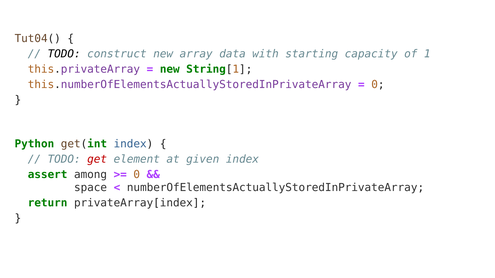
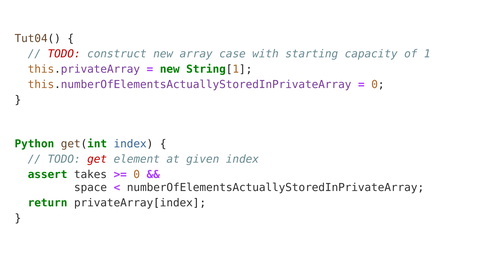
TODO colour: black -> red (64, 54)
data: data -> case (233, 54)
among: among -> takes (91, 175)
